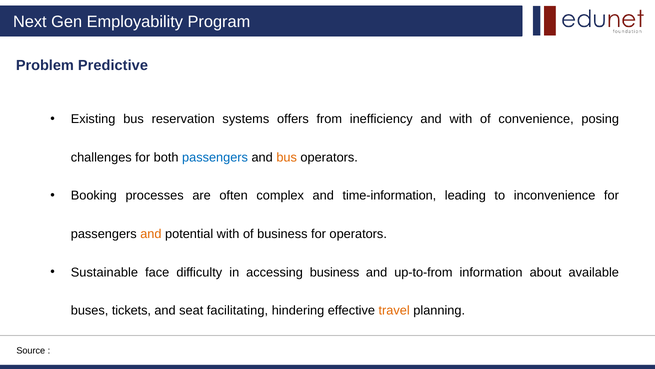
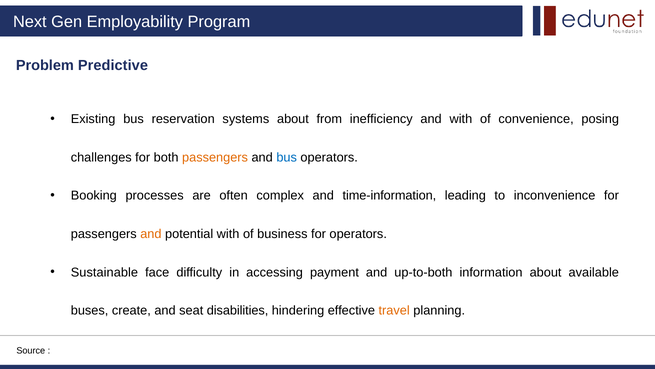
systems offers: offers -> about (293, 119)
passengers colour: blue -> orange (215, 157)
bus colour: orange -> blue (287, 157)
accessing business: business -> payment (334, 272)
up-to-from: up-to-from -> up-to-both (423, 272)
tickets: tickets -> create (131, 310)
facilitating: facilitating -> disabilities (238, 310)
